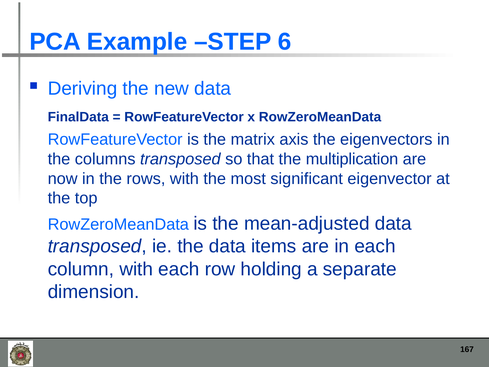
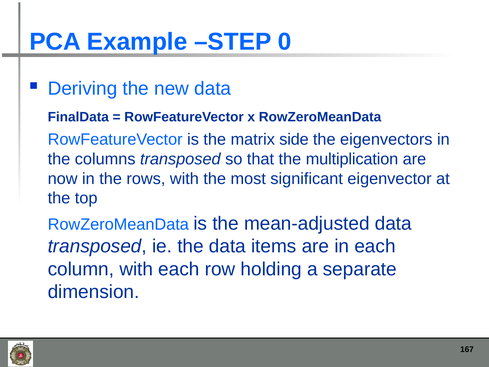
6: 6 -> 0 (285, 42)
axis: axis -> side (294, 139)
